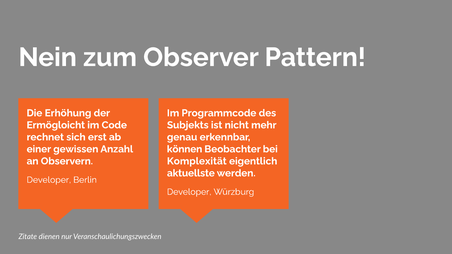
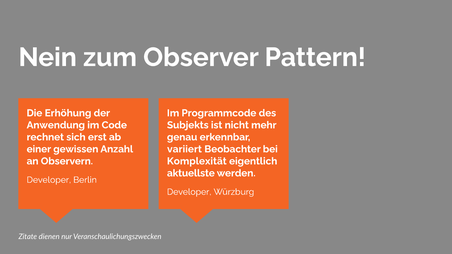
Ermögloicht: Ermögloicht -> Anwendung (56, 125)
können: können -> variiert (184, 149)
